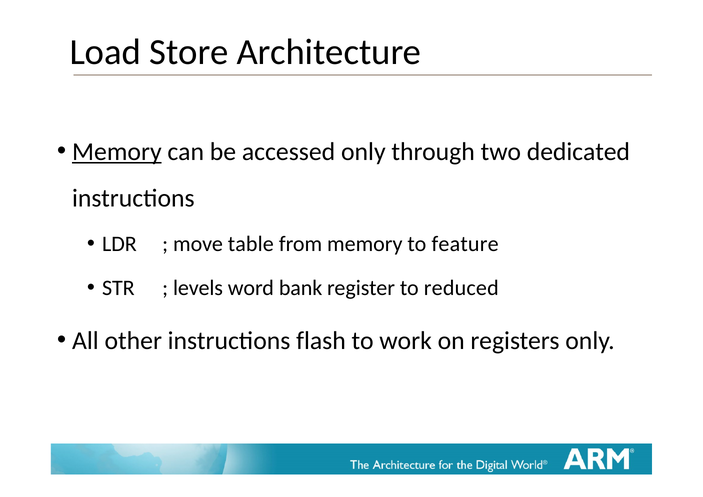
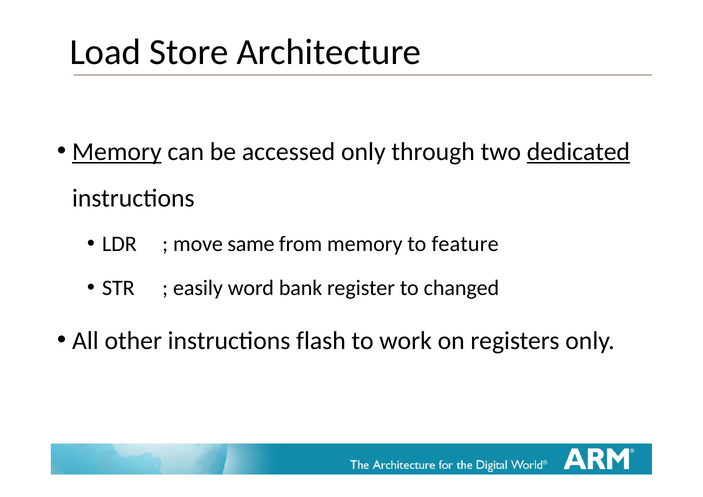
dedicated underline: none -> present (578, 152)
table: table -> same (251, 244)
levels: levels -> easily (198, 288)
reduced: reduced -> changed (461, 288)
